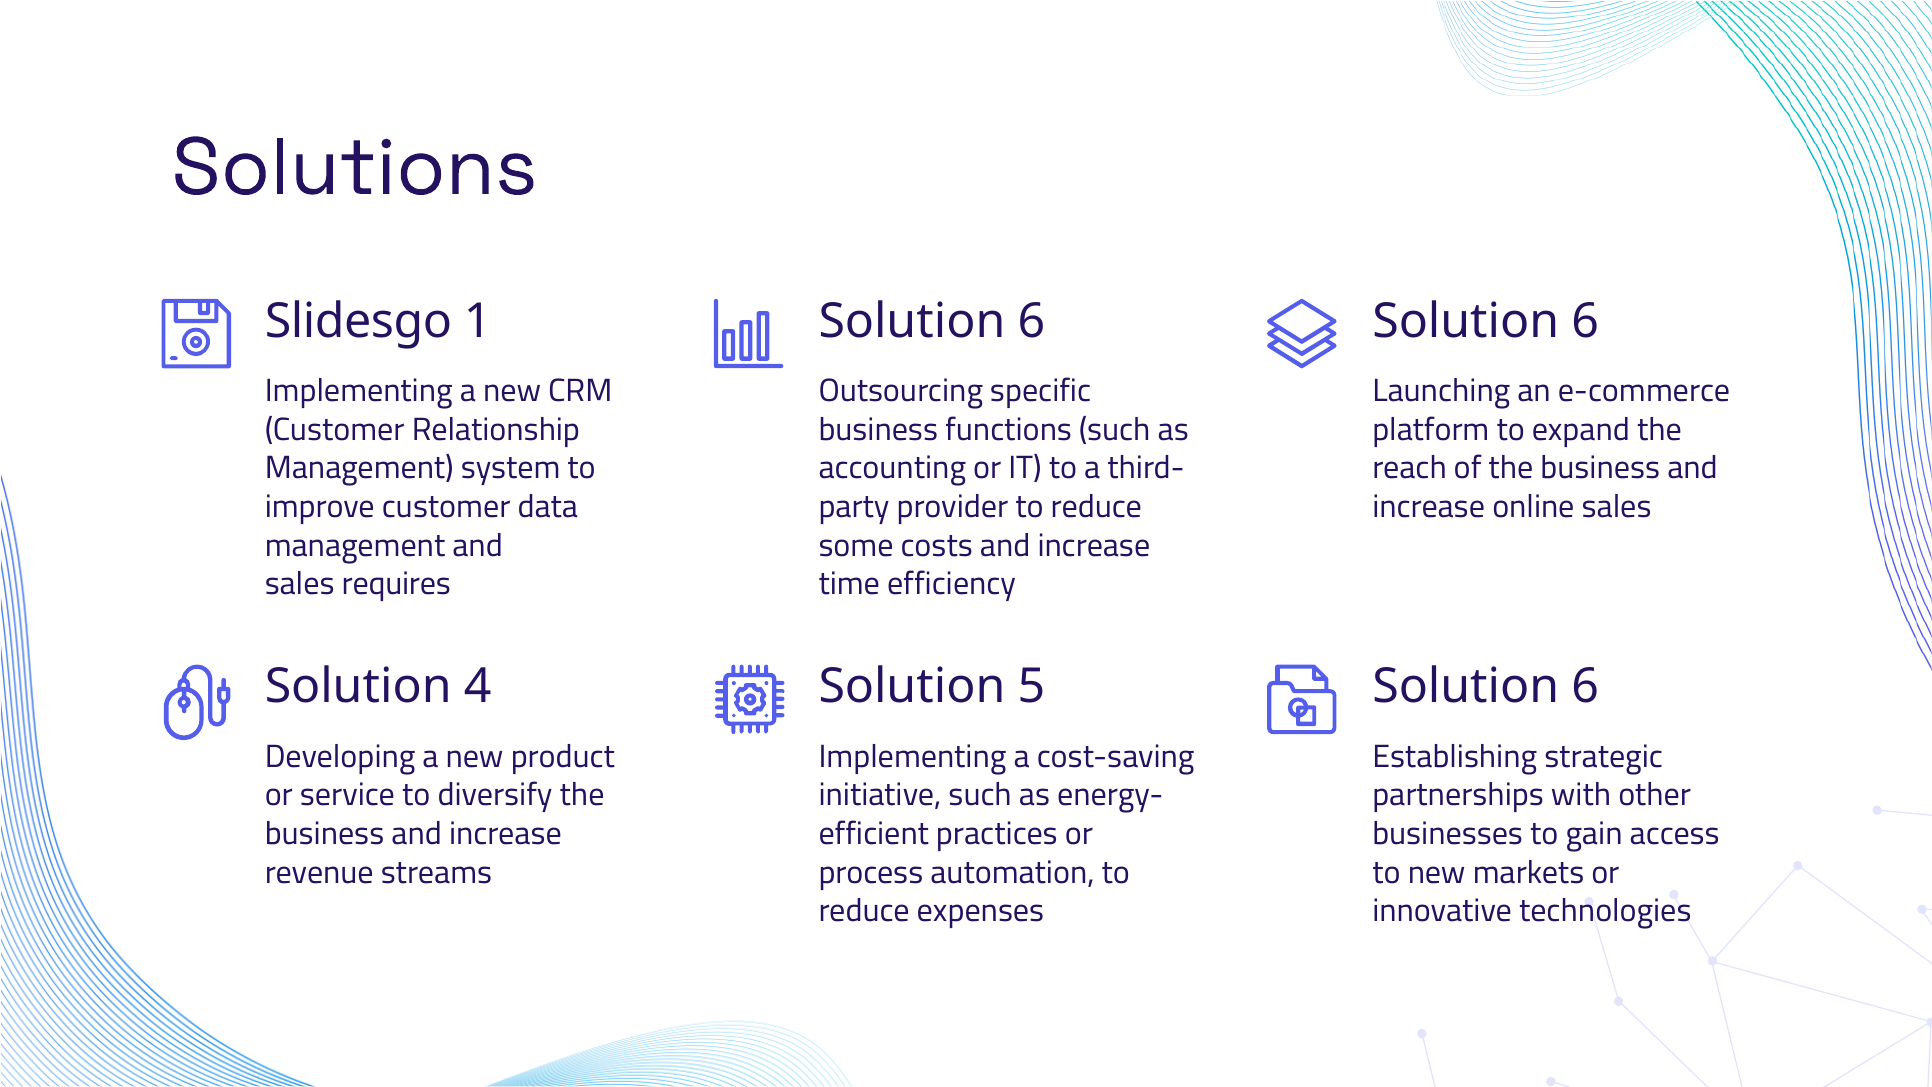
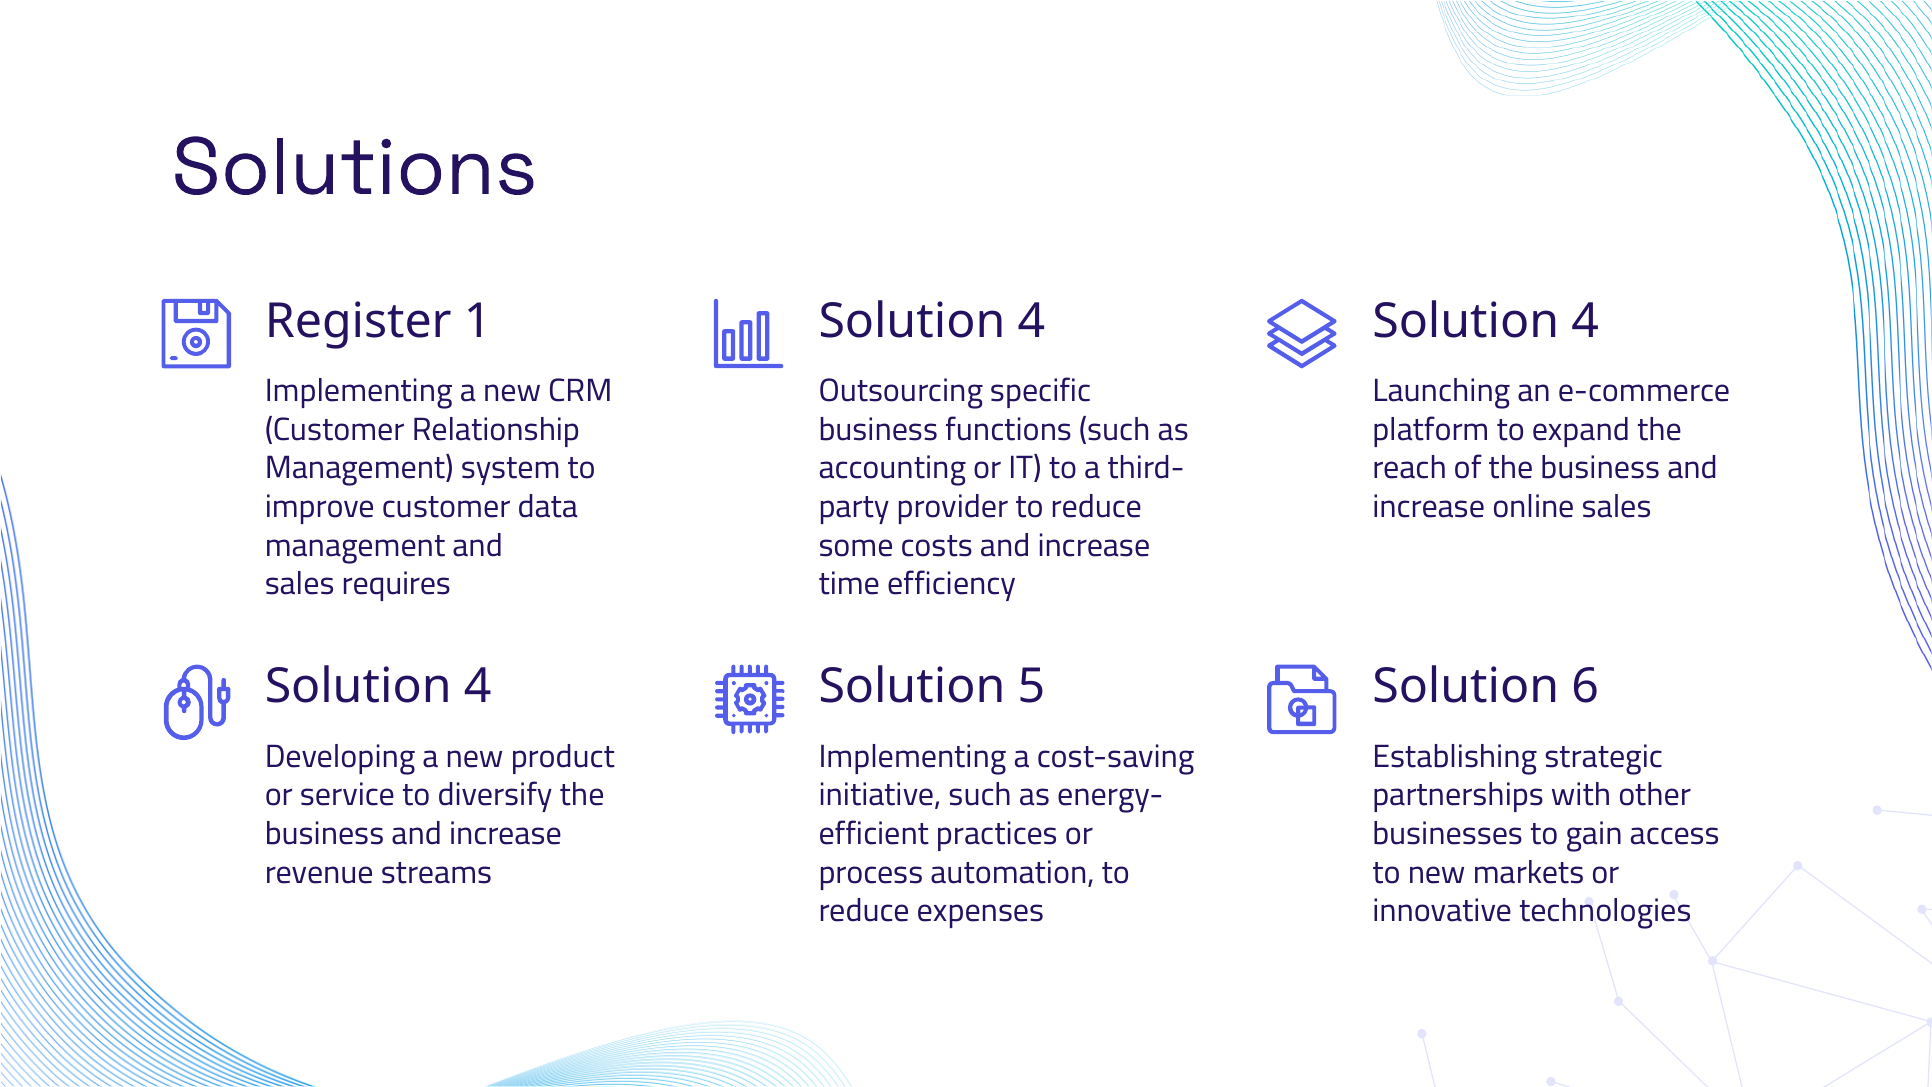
Slidesgo: Slidesgo -> Register (358, 322)
1 Solution 6: 6 -> 4 (1031, 322)
6: 6 -> 4 (1585, 322)
